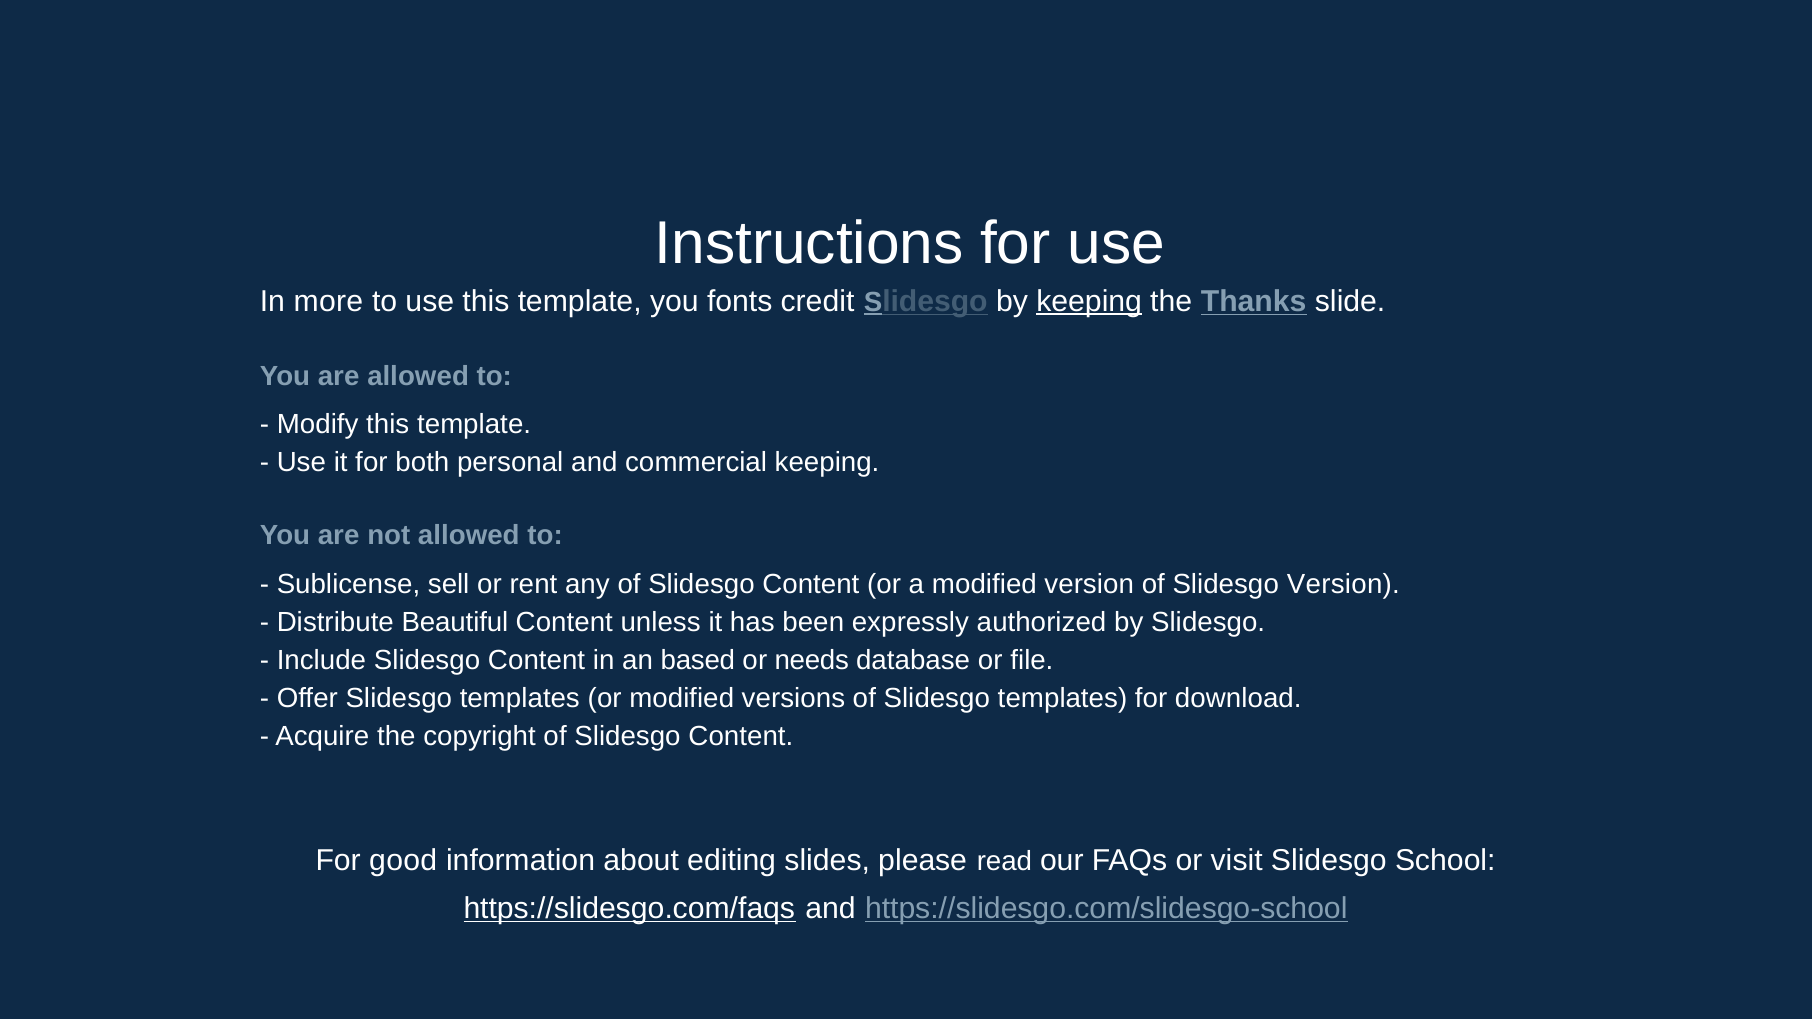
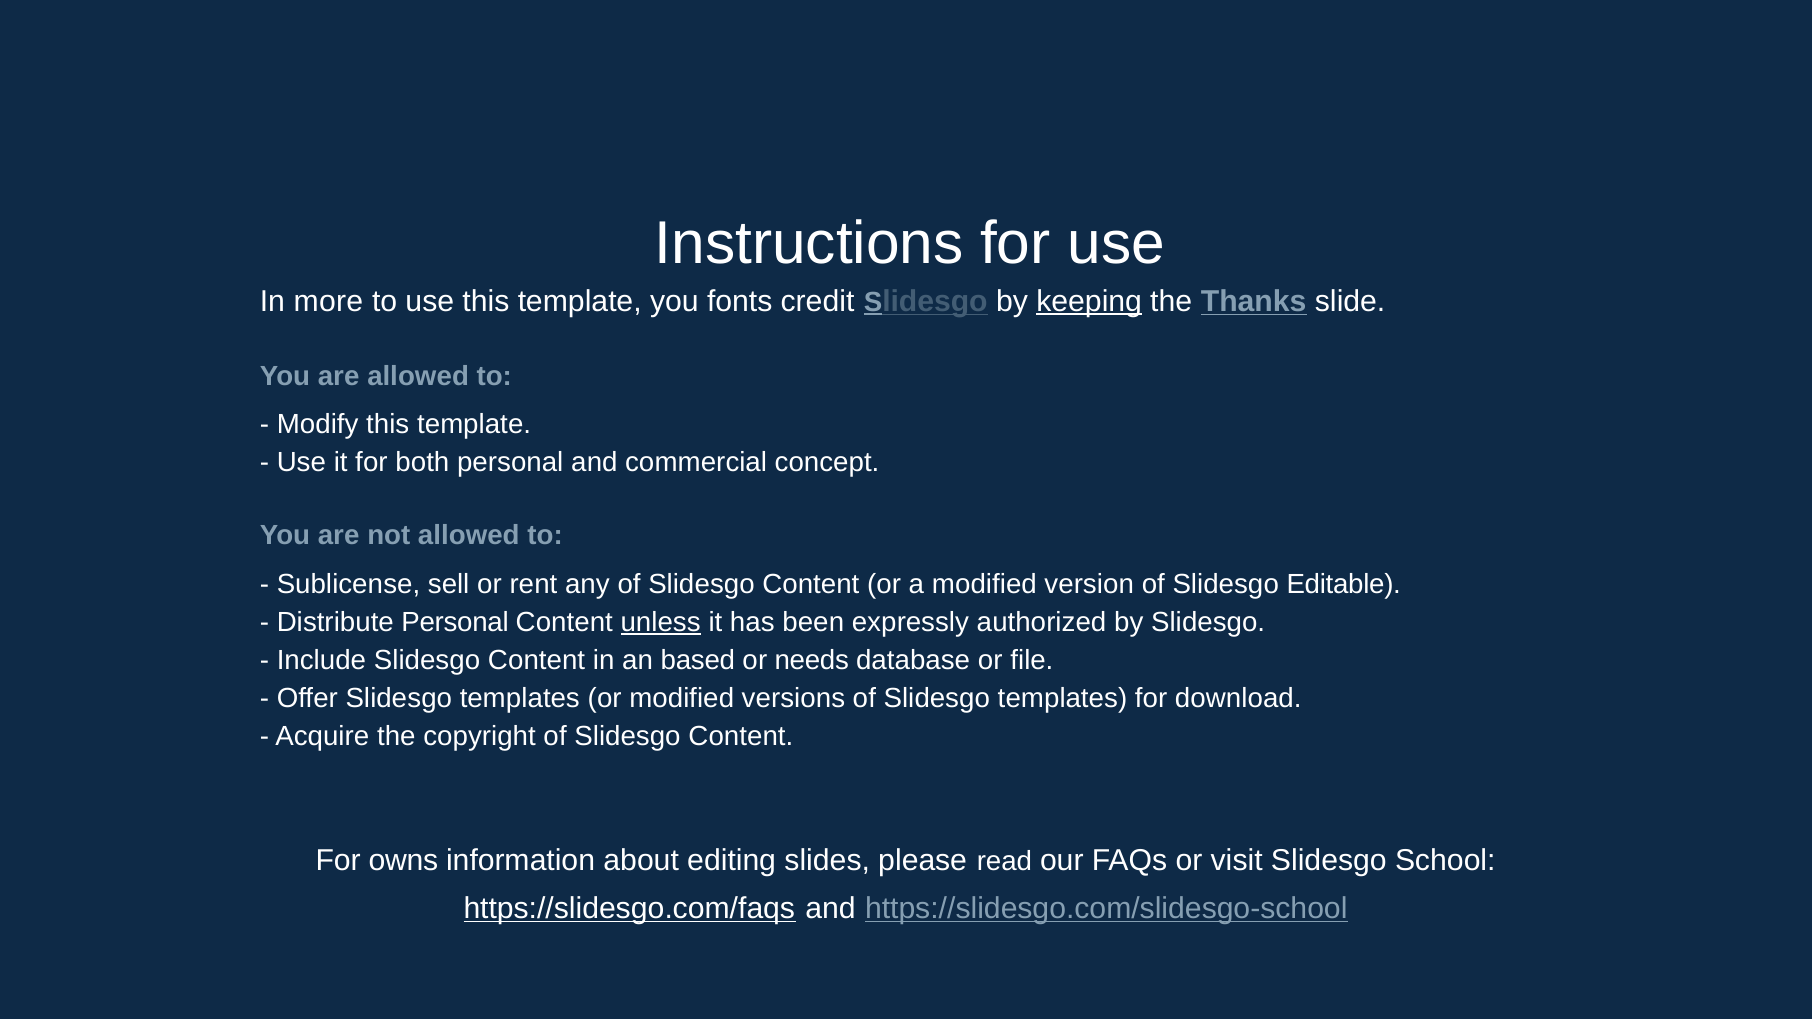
commercial keeping: keeping -> concept (827, 462)
Slidesgo Version: Version -> Editable (1344, 584)
Distribute Beautiful: Beautiful -> Personal (455, 622)
unless underline: none -> present (661, 622)
good: good -> owns (403, 861)
